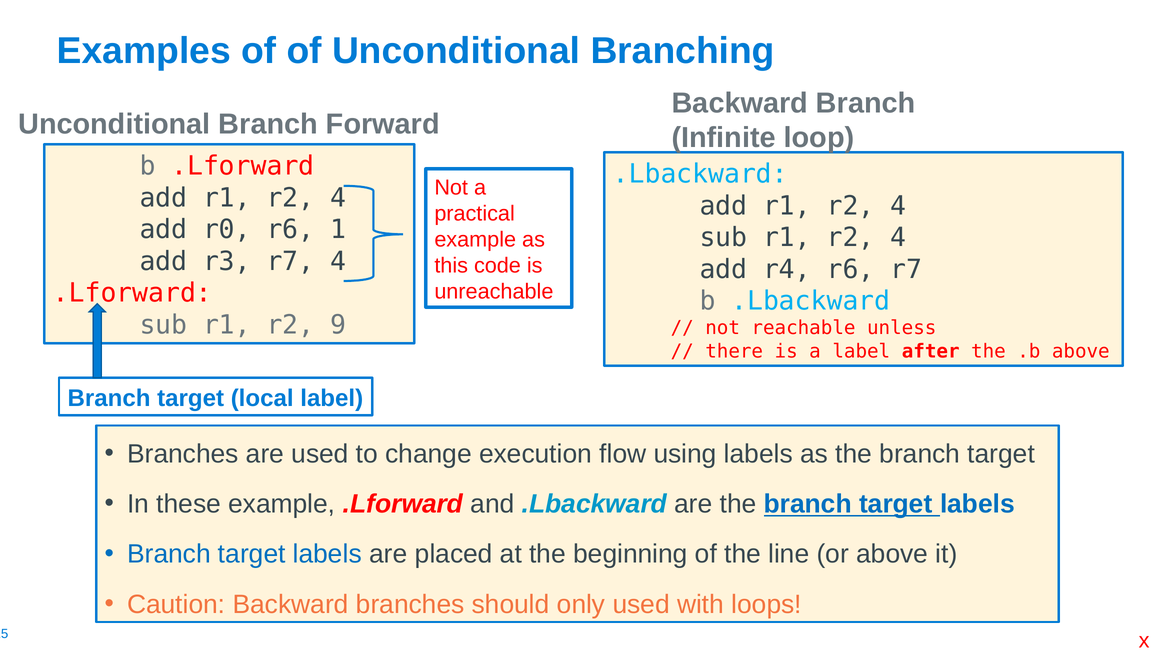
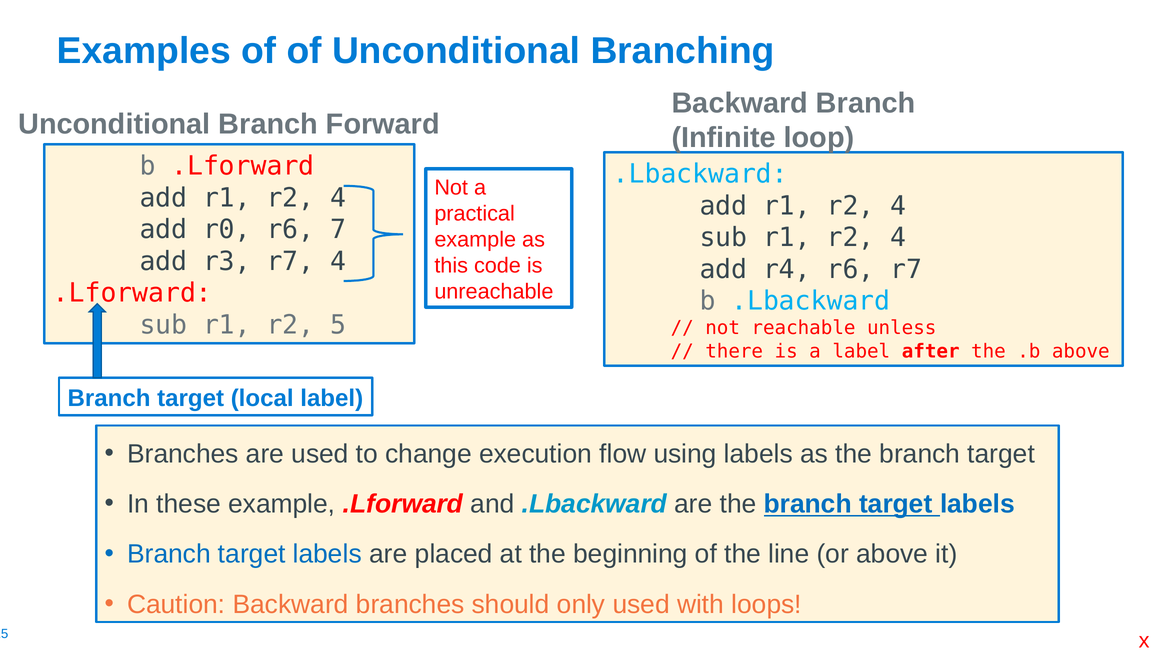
1: 1 -> 7 (338, 230)
9: 9 -> 5 (338, 325)
